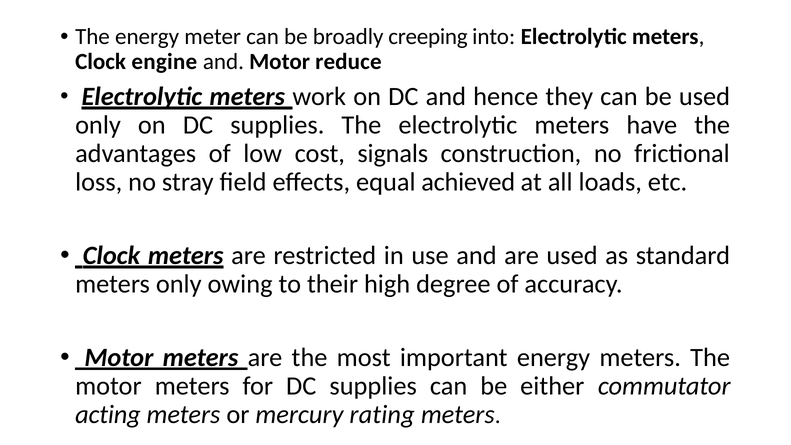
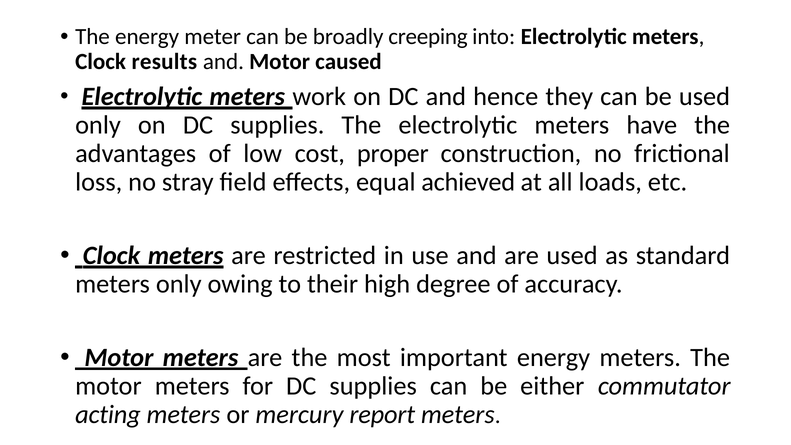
engine: engine -> results (164, 62)
reduce: reduce -> caused (348, 62)
signals: signals -> proper (393, 154)
rating: rating -> report (382, 415)
